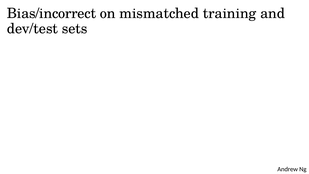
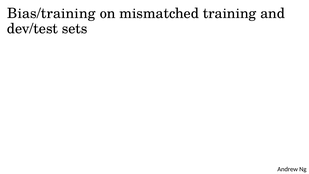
Bias/incorrect: Bias/incorrect -> Bias/training (51, 13)
